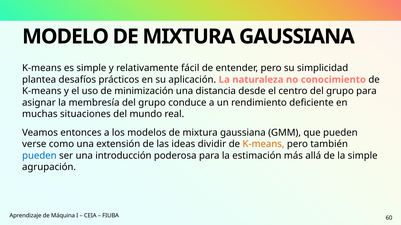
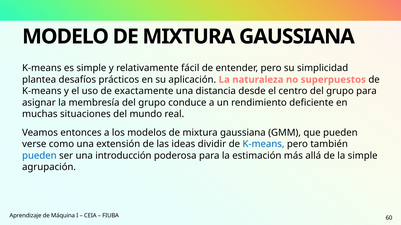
conocimiento: conocimiento -> superpuestos (333, 80)
minimización: minimización -> exactamente (144, 91)
K-means colour: orange -> blue (264, 144)
